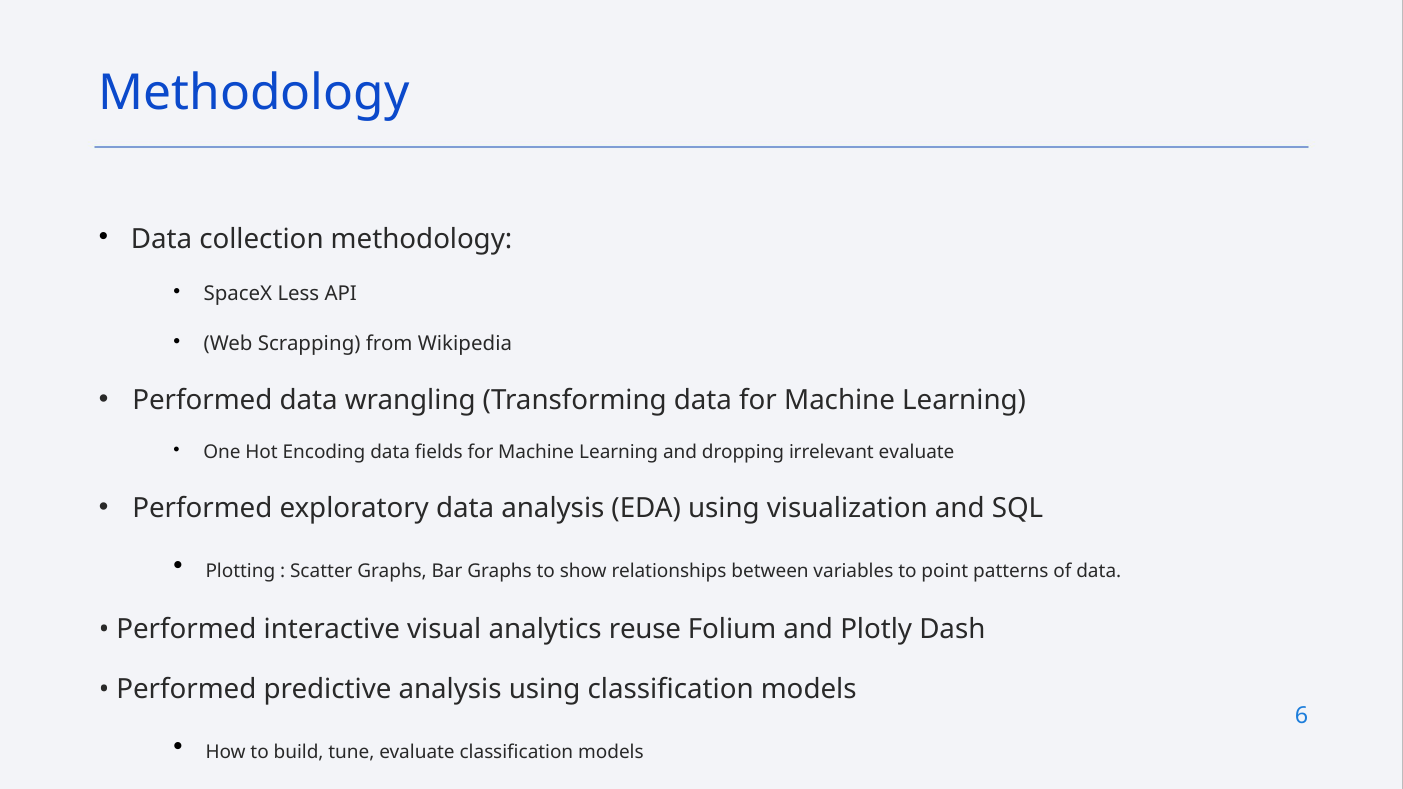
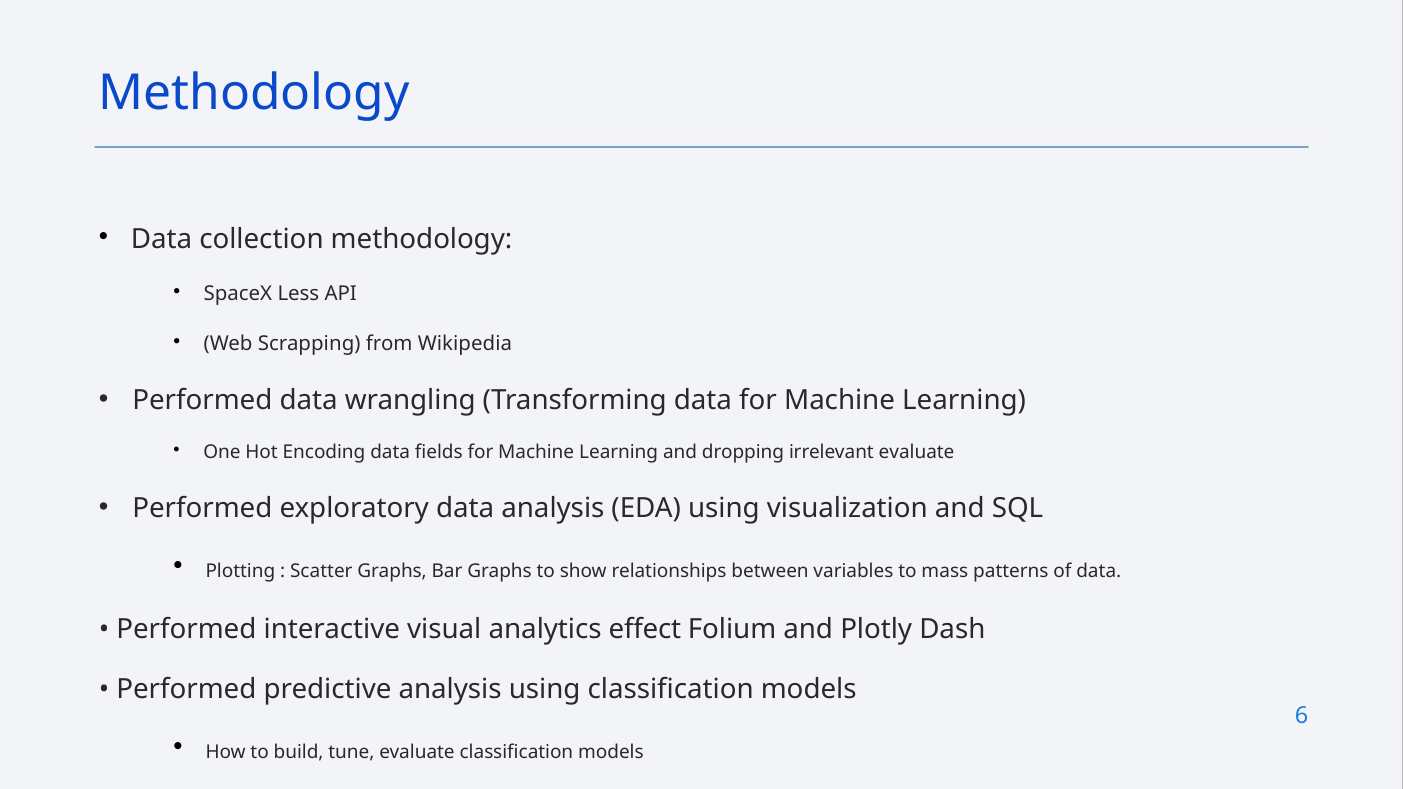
point: point -> mass (945, 572)
reuse: reuse -> effect (645, 629)
